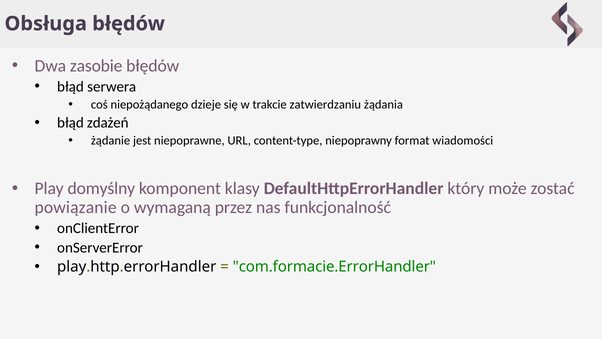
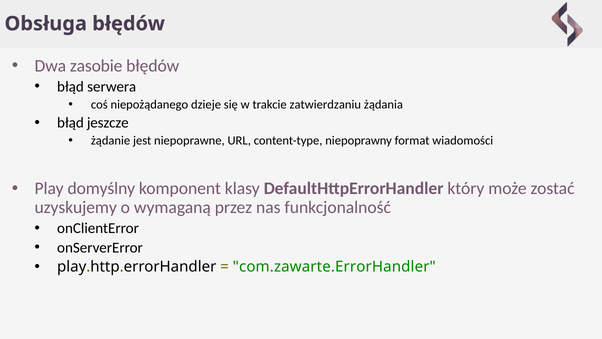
zdażeń: zdażeń -> jeszcze (108, 122)
powiązanie: powiązanie -> uzyskujemy (76, 207)
com.formacie.ErrorHandler: com.formacie.ErrorHandler -> com.zawarte.ErrorHandler (334, 267)
